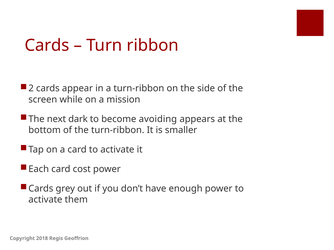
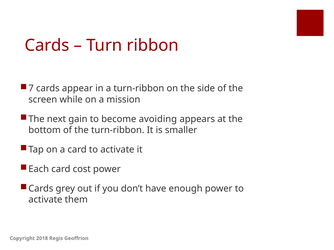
2: 2 -> 7 (31, 89)
dark: dark -> gain (78, 119)
